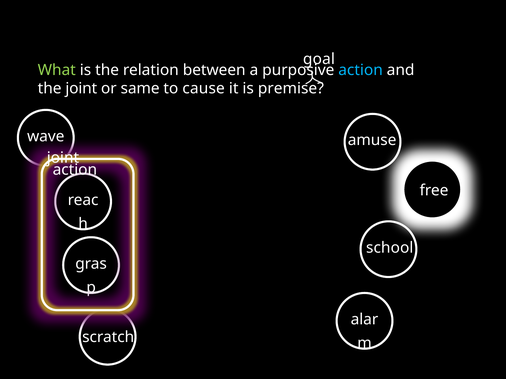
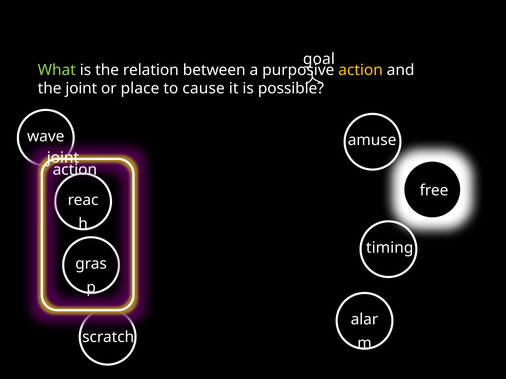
action colour: light blue -> yellow (361, 70)
same: same -> place (140, 89)
premise: premise -> possible (291, 89)
school: school -> timing (390, 248)
